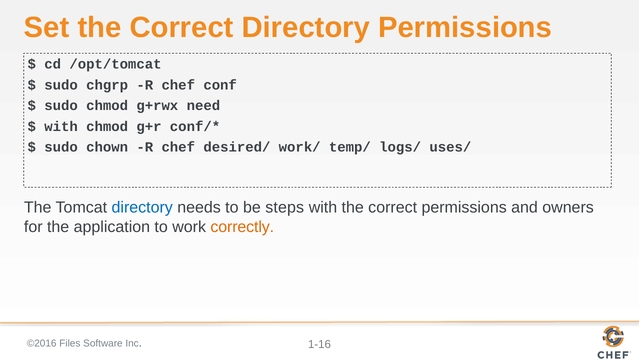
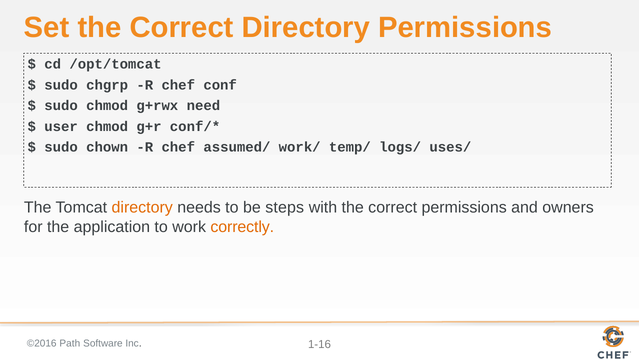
with: with -> user (61, 126)
desired/: desired/ -> assumed/ (237, 147)
directory colour: blue -> orange (142, 207)
Files: Files -> Path (70, 343)
